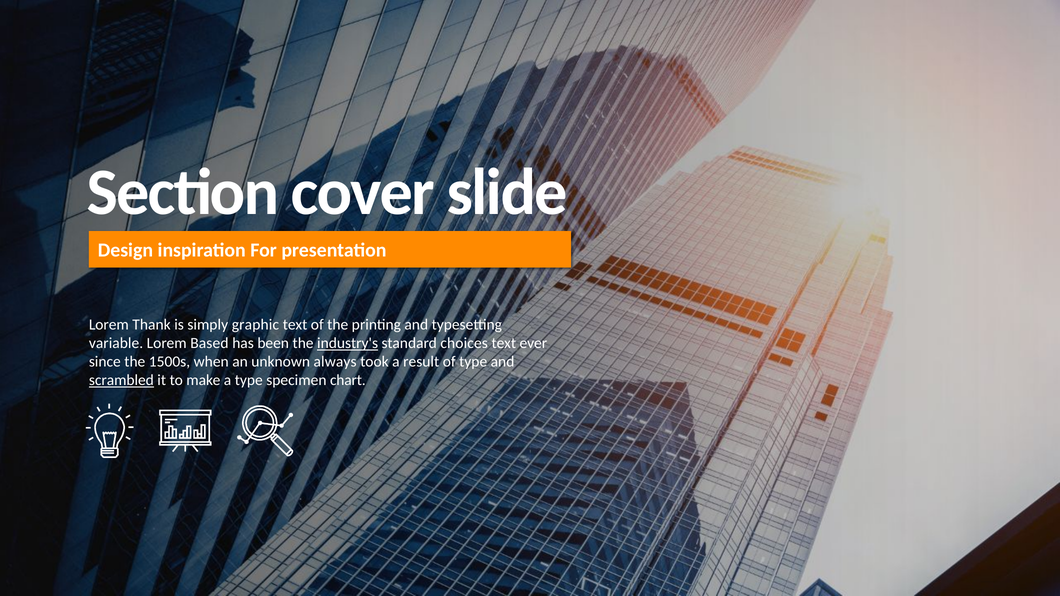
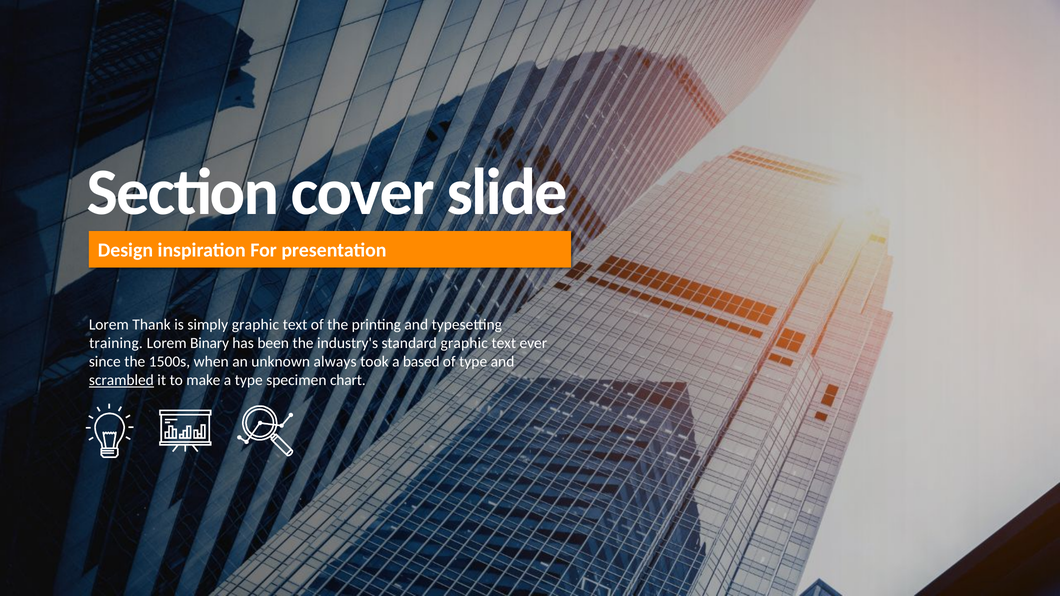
variable: variable -> training (116, 343)
Based: Based -> Binary (210, 343)
industry's underline: present -> none (348, 343)
standard choices: choices -> graphic (464, 343)
result: result -> based (421, 362)
